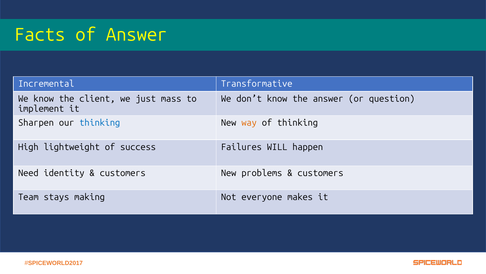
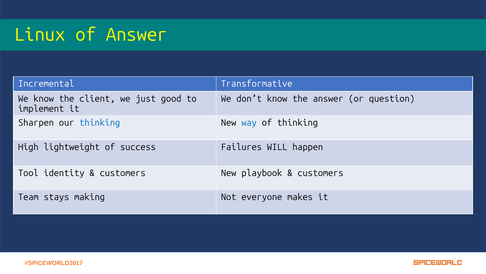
Facts: Facts -> Linux (40, 35)
mass: mass -> good (171, 98)
way colour: orange -> blue (249, 123)
Need: Need -> Tool (28, 173)
problems: problems -> playbook (262, 173)
